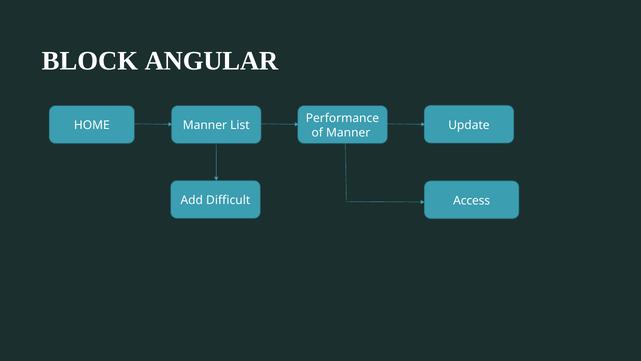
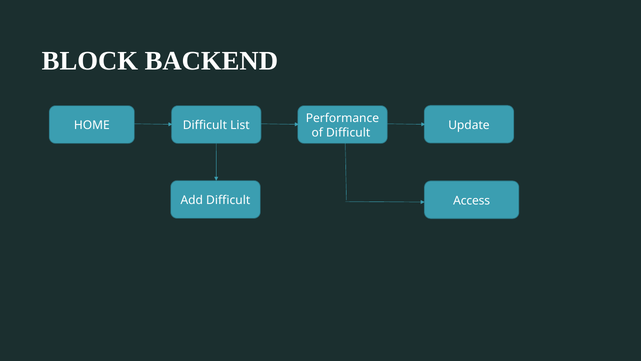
ANGULAR: ANGULAR -> BACKEND (211, 61)
HOME Manner: Manner -> Difficult (205, 125)
of Manner: Manner -> Difficult (348, 132)
